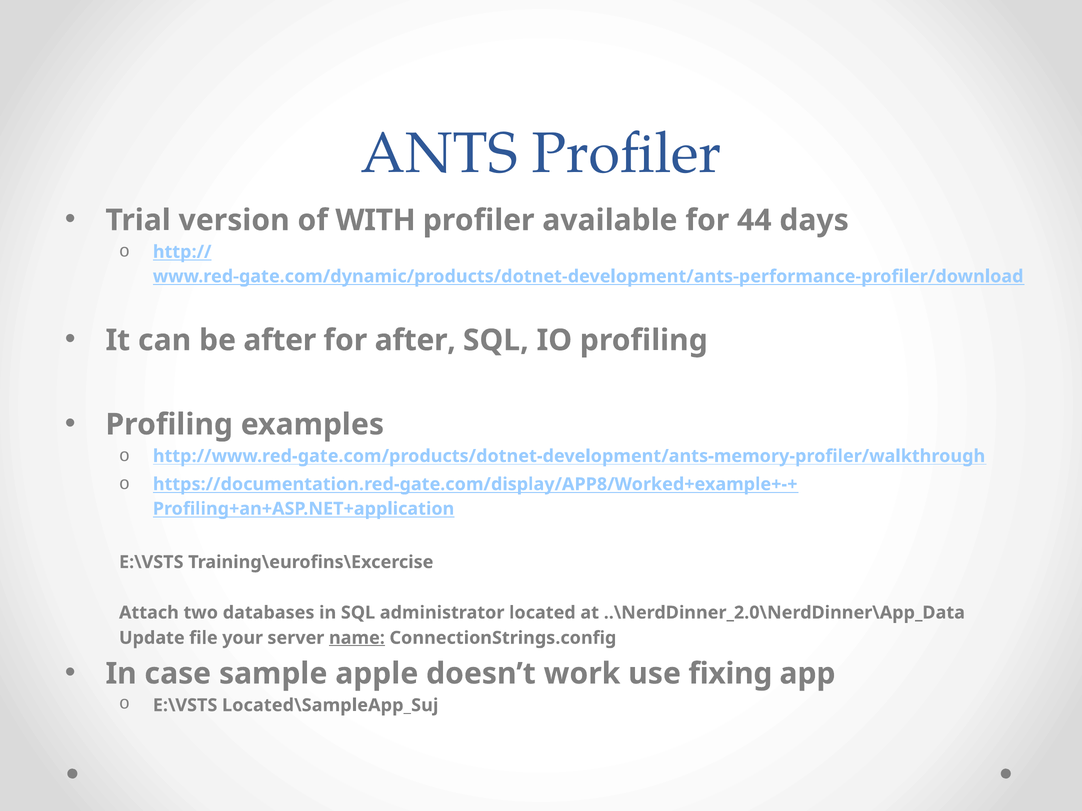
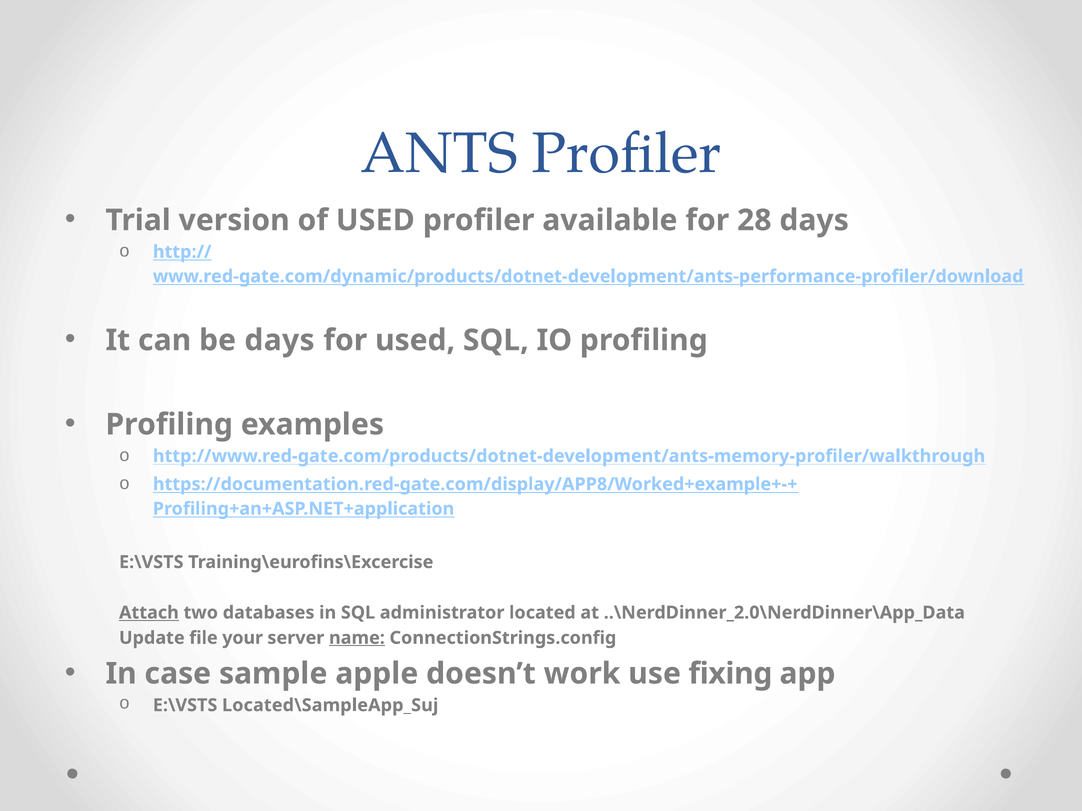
of WITH: WITH -> USED (375, 220)
44: 44 -> 28 (754, 220)
be after: after -> days (280, 340)
for after: after -> used (415, 340)
Attach underline: none -> present (149, 613)
